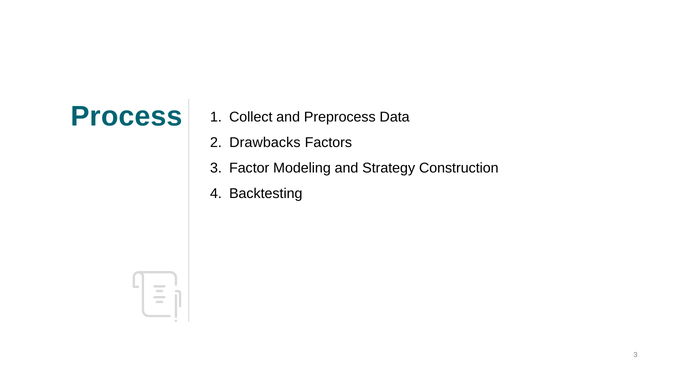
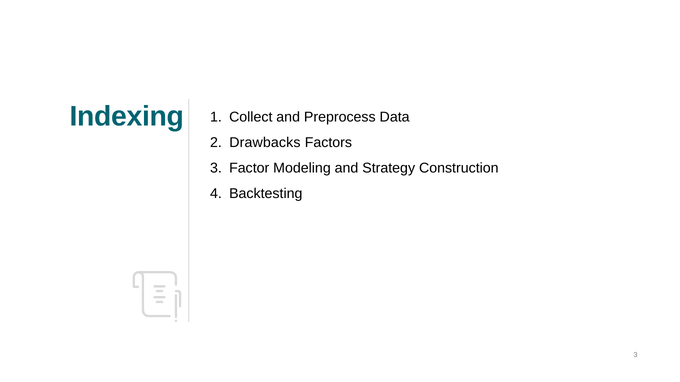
Process: Process -> Indexing (127, 116)
